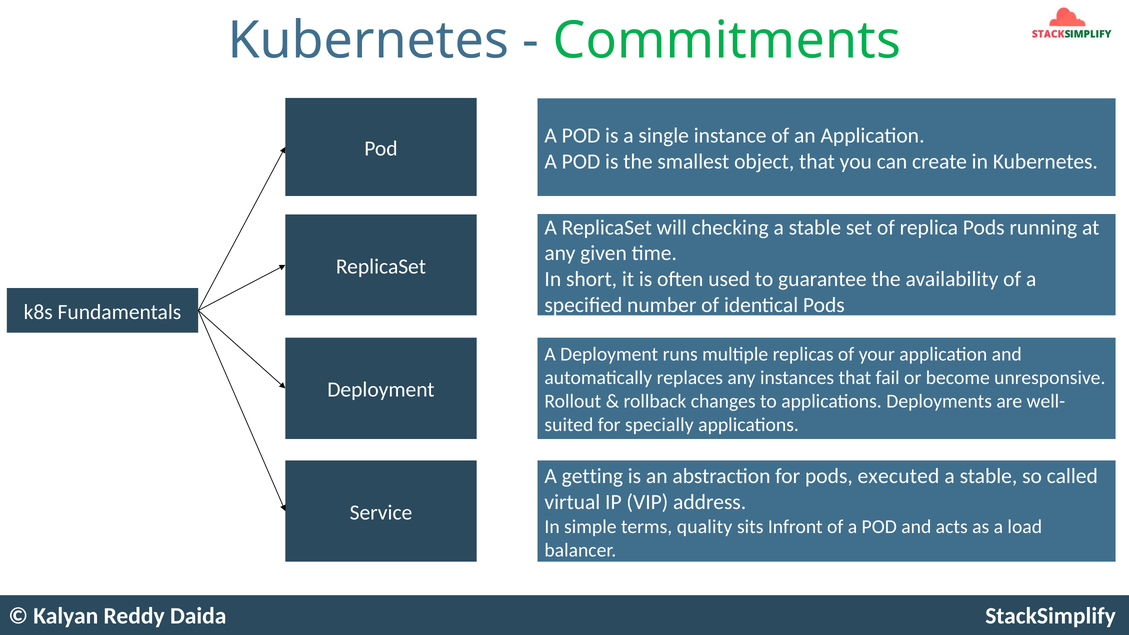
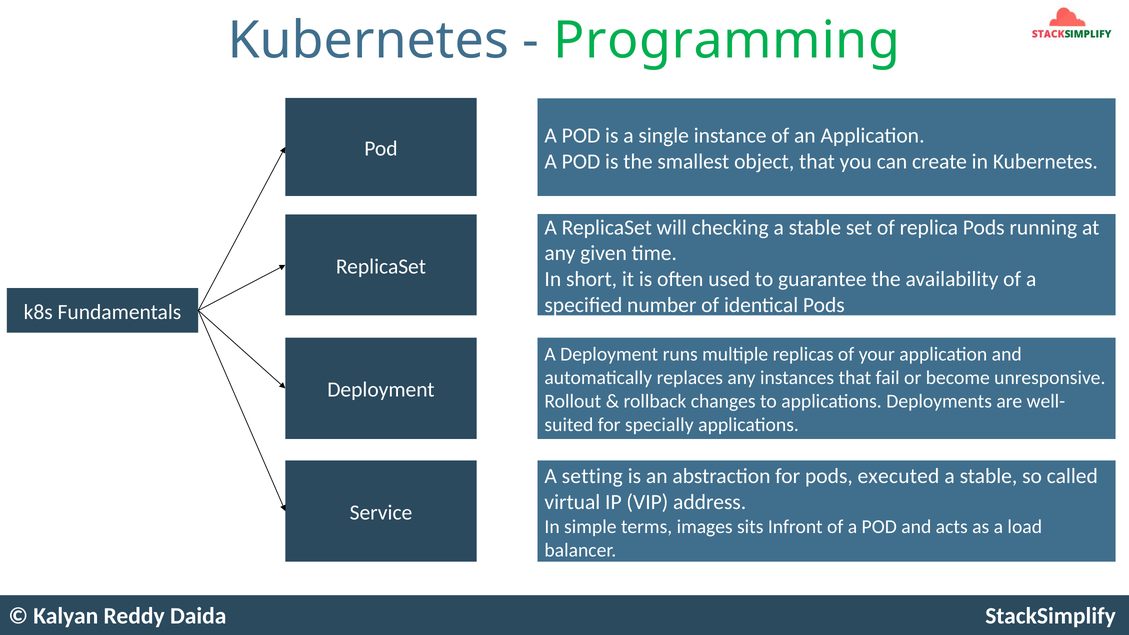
Commitments: Commitments -> Programming (727, 41)
getting: getting -> setting (592, 476)
quality: quality -> images (705, 527)
